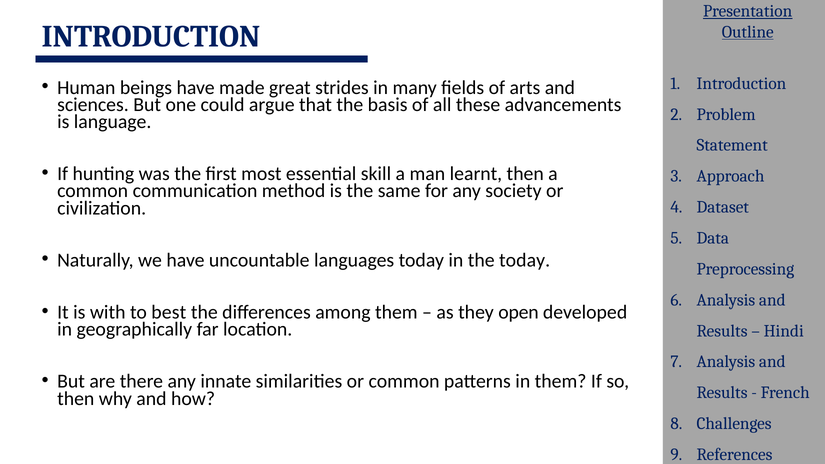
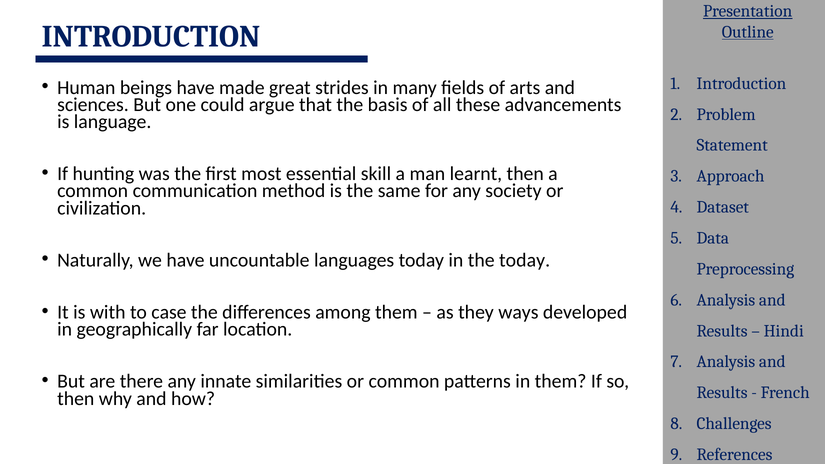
best: best -> case (169, 312)
open: open -> ways (518, 312)
